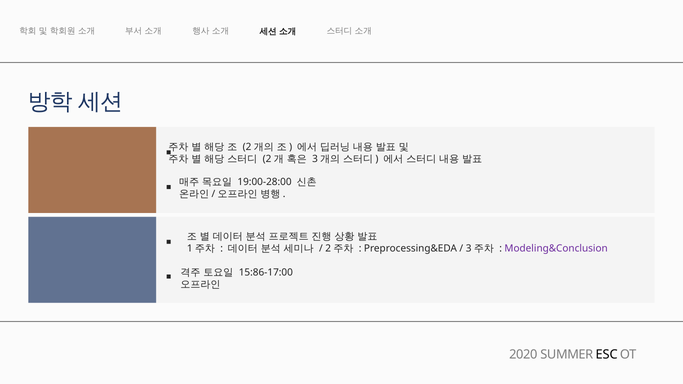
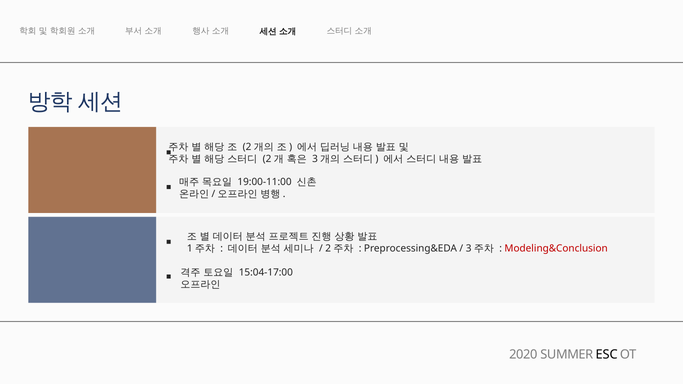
19:00-28:00: 19:00-28:00 -> 19:00-11:00 (265, 182)
Modeling&Conclusion colour: purple -> red (556, 248)
15:86-17:00: 15:86-17:00 -> 15:04-17:00 (266, 273)
